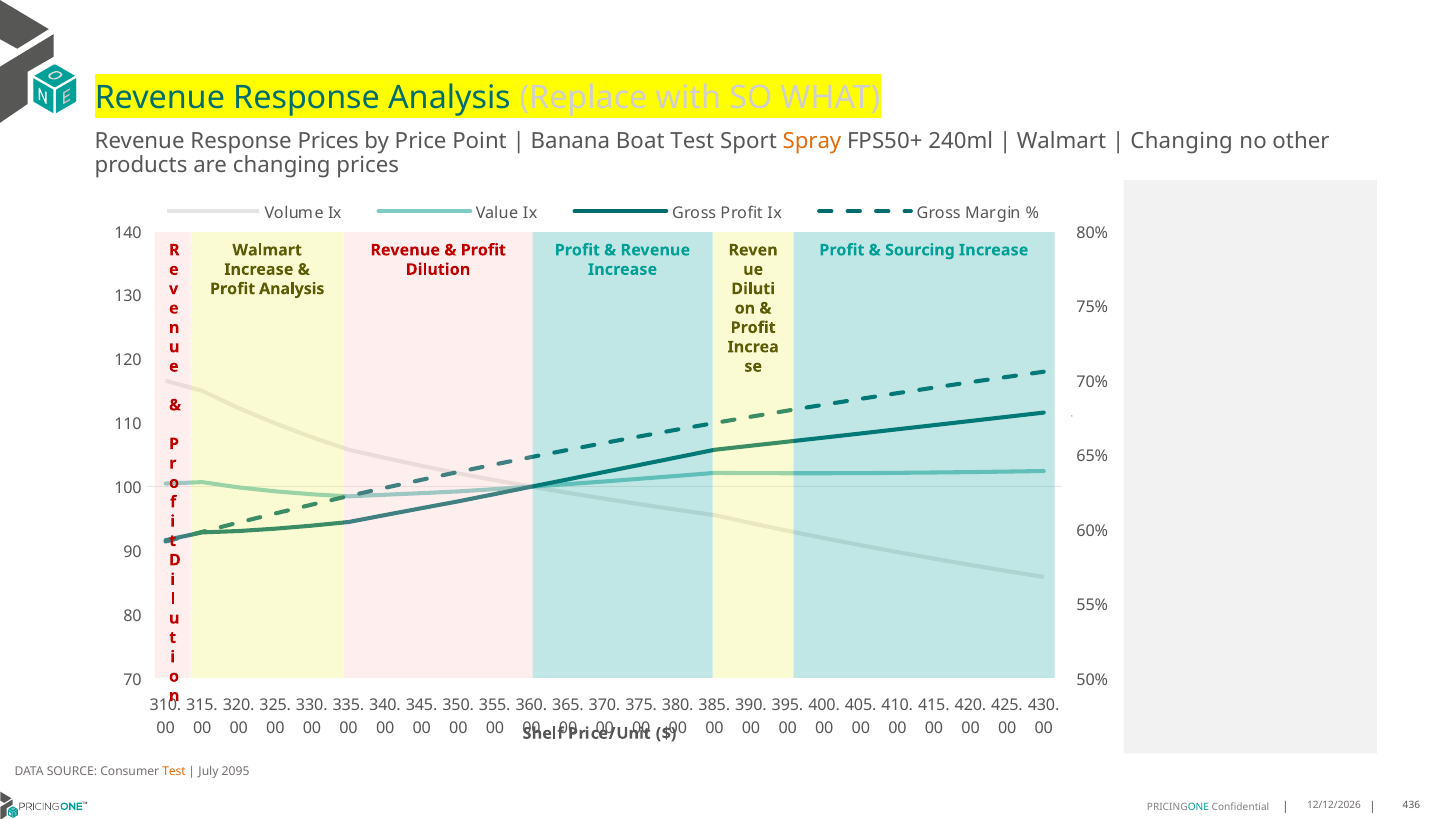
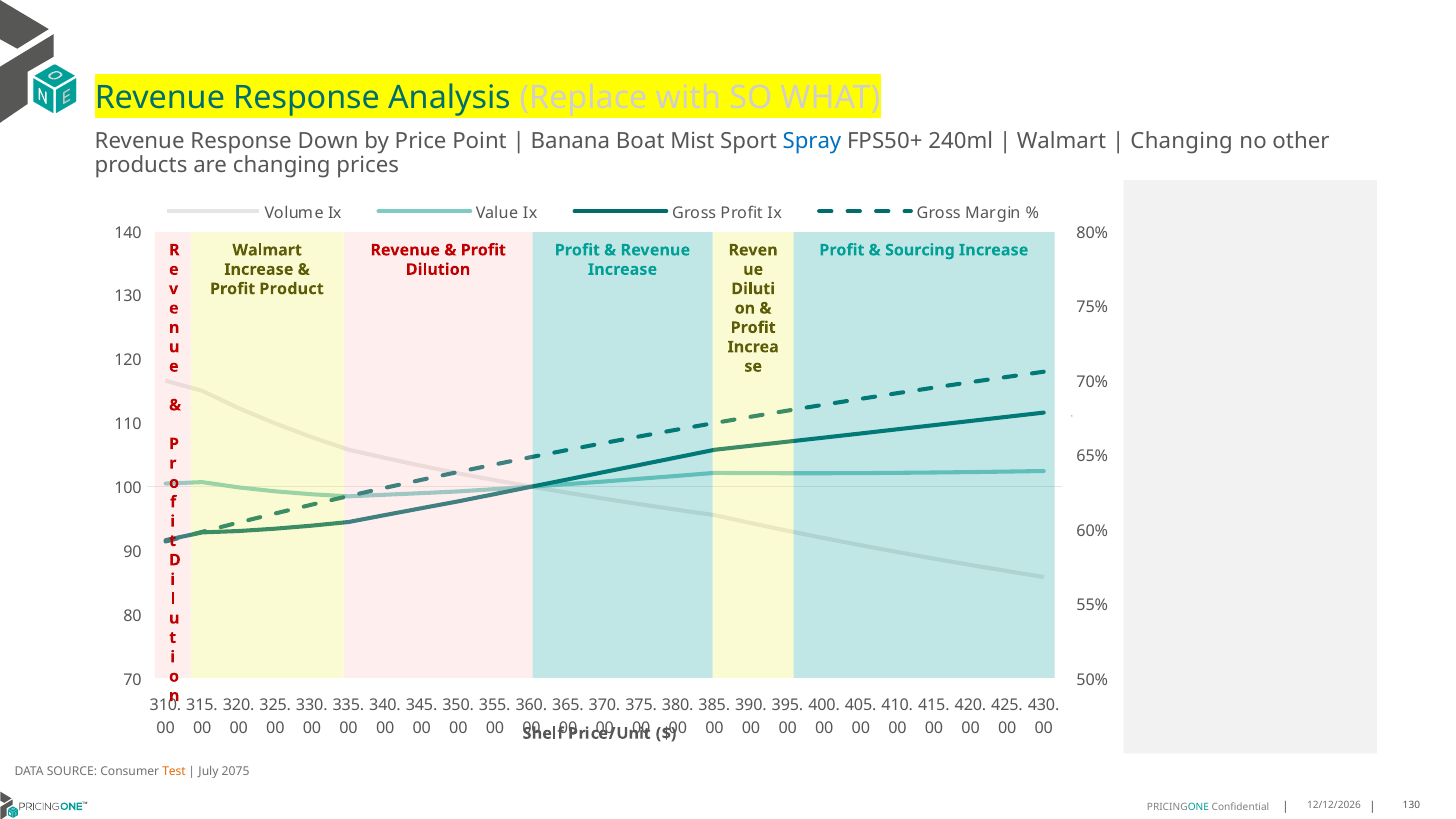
Response Prices: Prices -> Down (328, 141)
Boat Test: Test -> Mist (692, 141)
Spray colour: orange -> blue (812, 141)
Profit Analysis: Analysis -> Product (292, 289)
2095: 2095 -> 2075 (236, 771)
436: 436 -> 130 (1411, 805)
